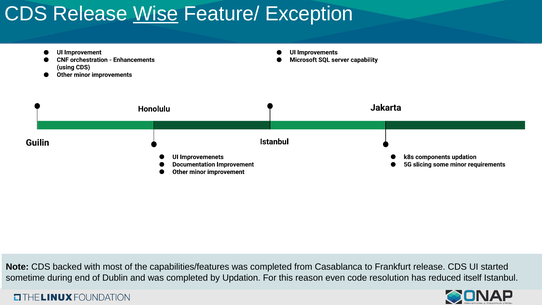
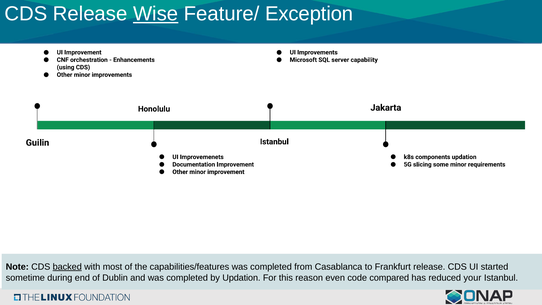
backed underline: none -> present (67, 267)
resolution: resolution -> compared (389, 278)
itself: itself -> your (472, 278)
